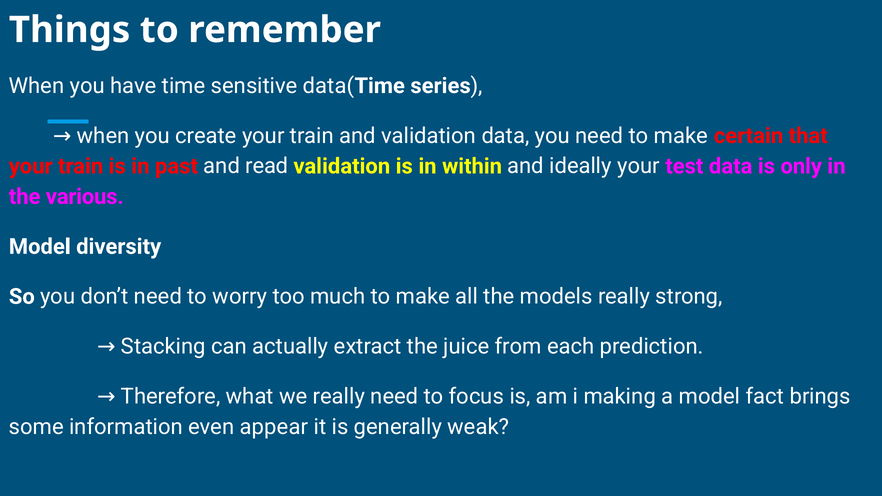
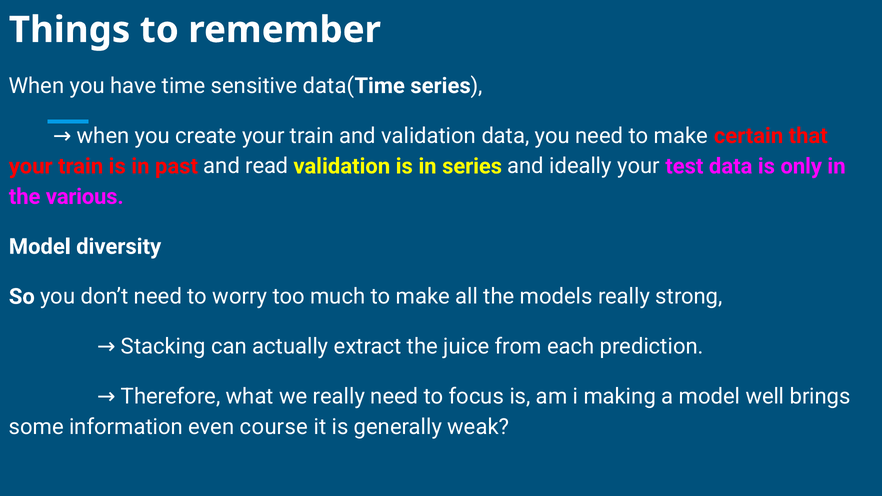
in within: within -> series (472, 166)
fact: fact -> well (765, 397)
appear: appear -> course (274, 427)
